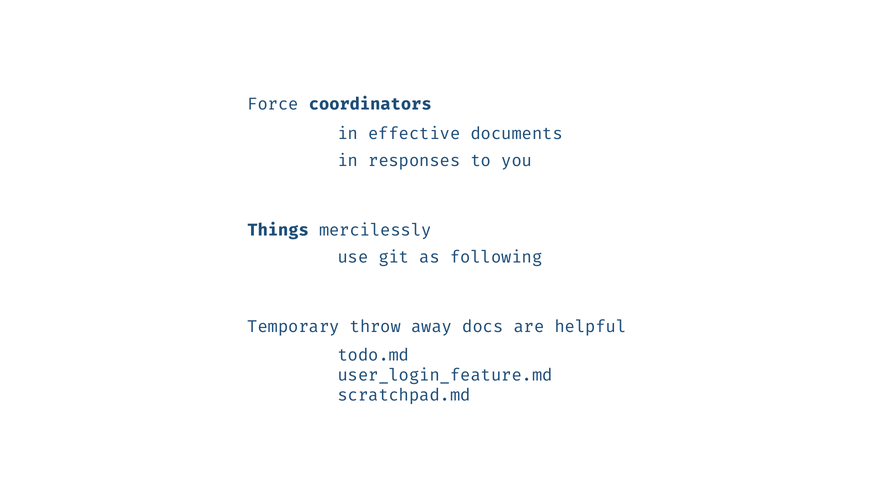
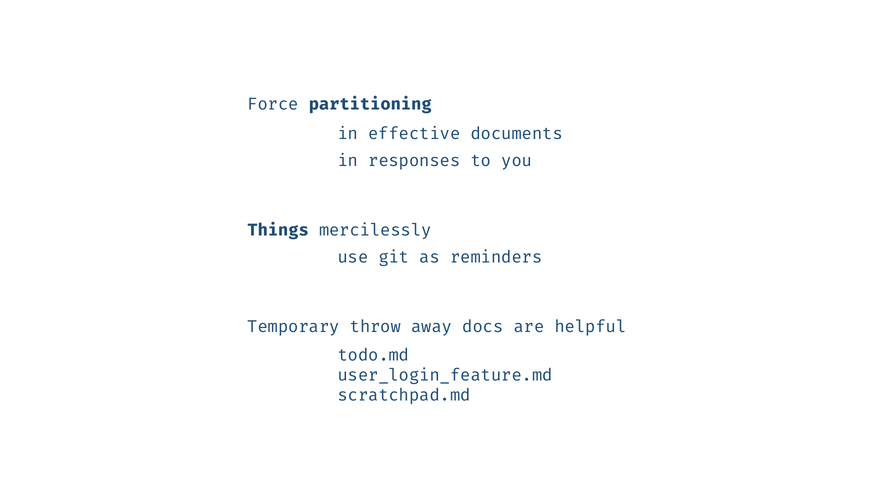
coordinators: coordinators -> partitioning (370, 104)
following: following -> reminders (496, 257)
